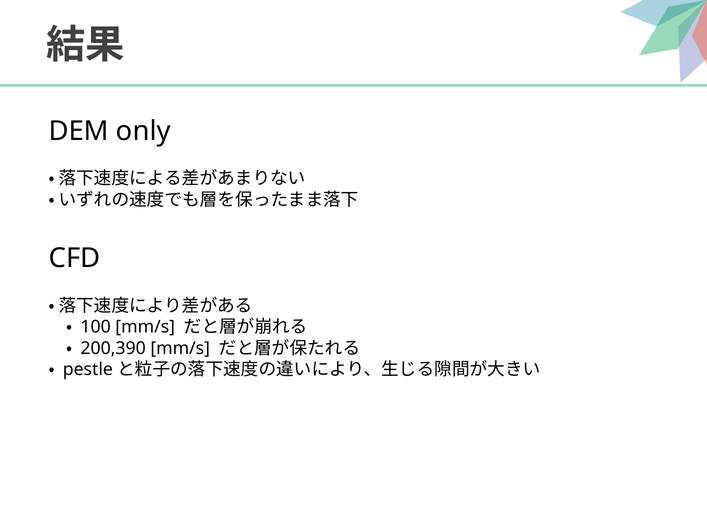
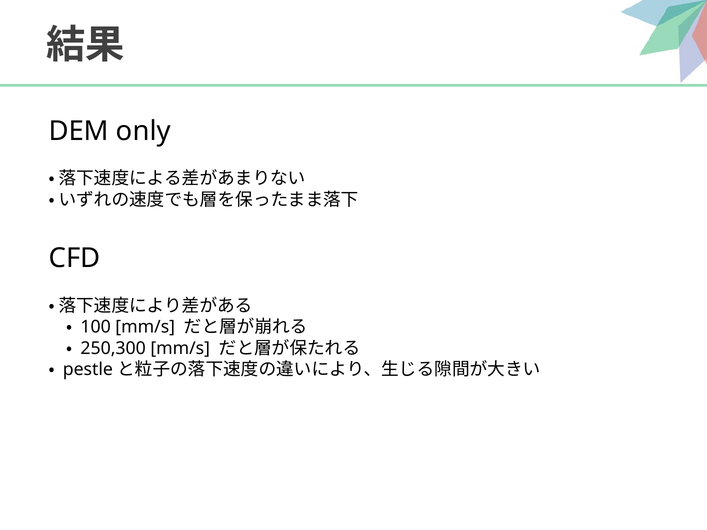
200,390: 200,390 -> 250,300 (113, 348)
